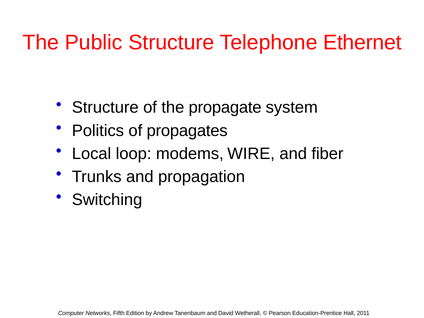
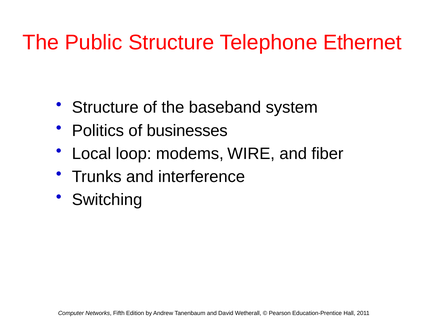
propagate: propagate -> baseband (225, 107)
propagates: propagates -> businesses (187, 131)
propagation: propagation -> interference (202, 177)
